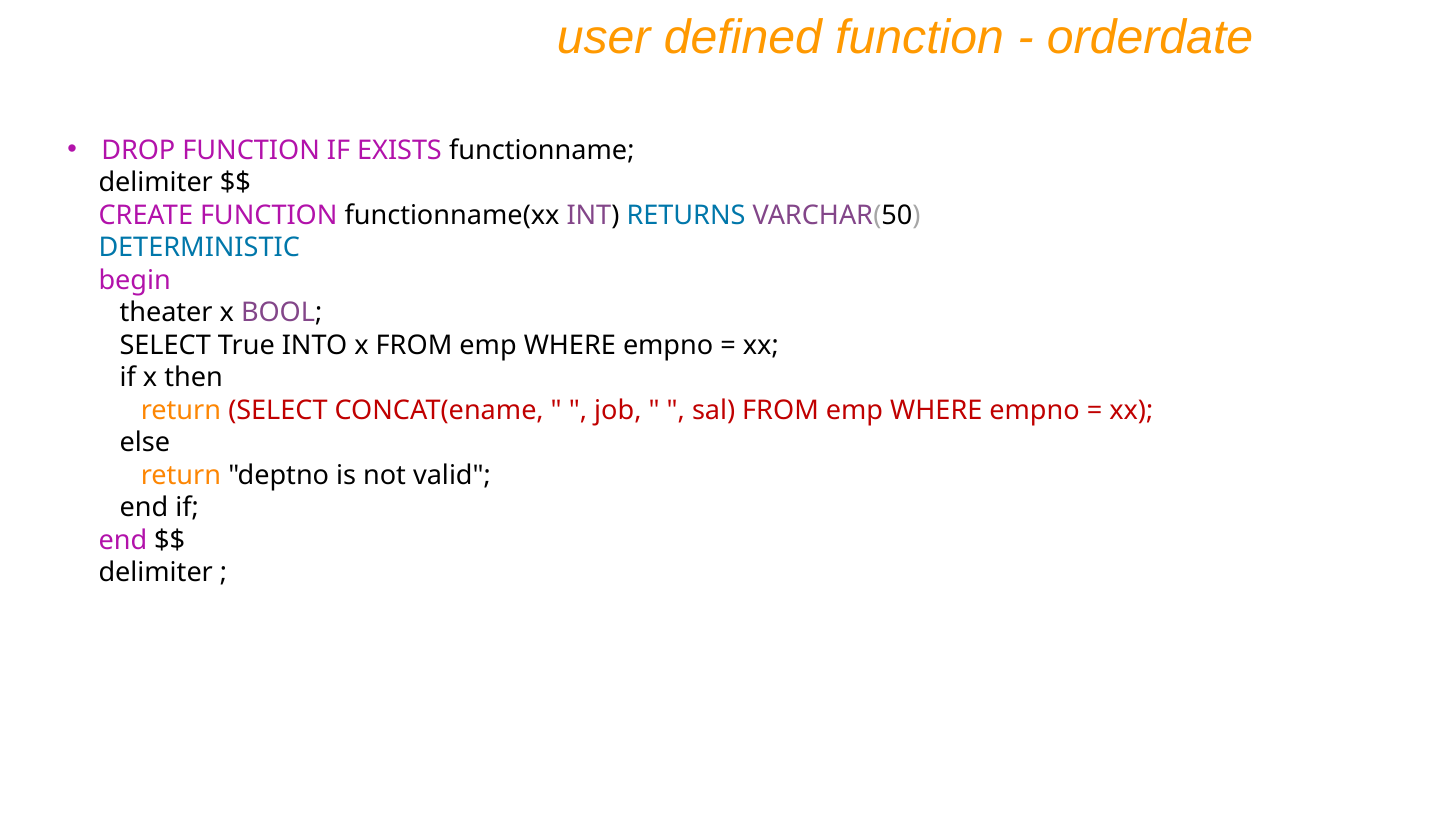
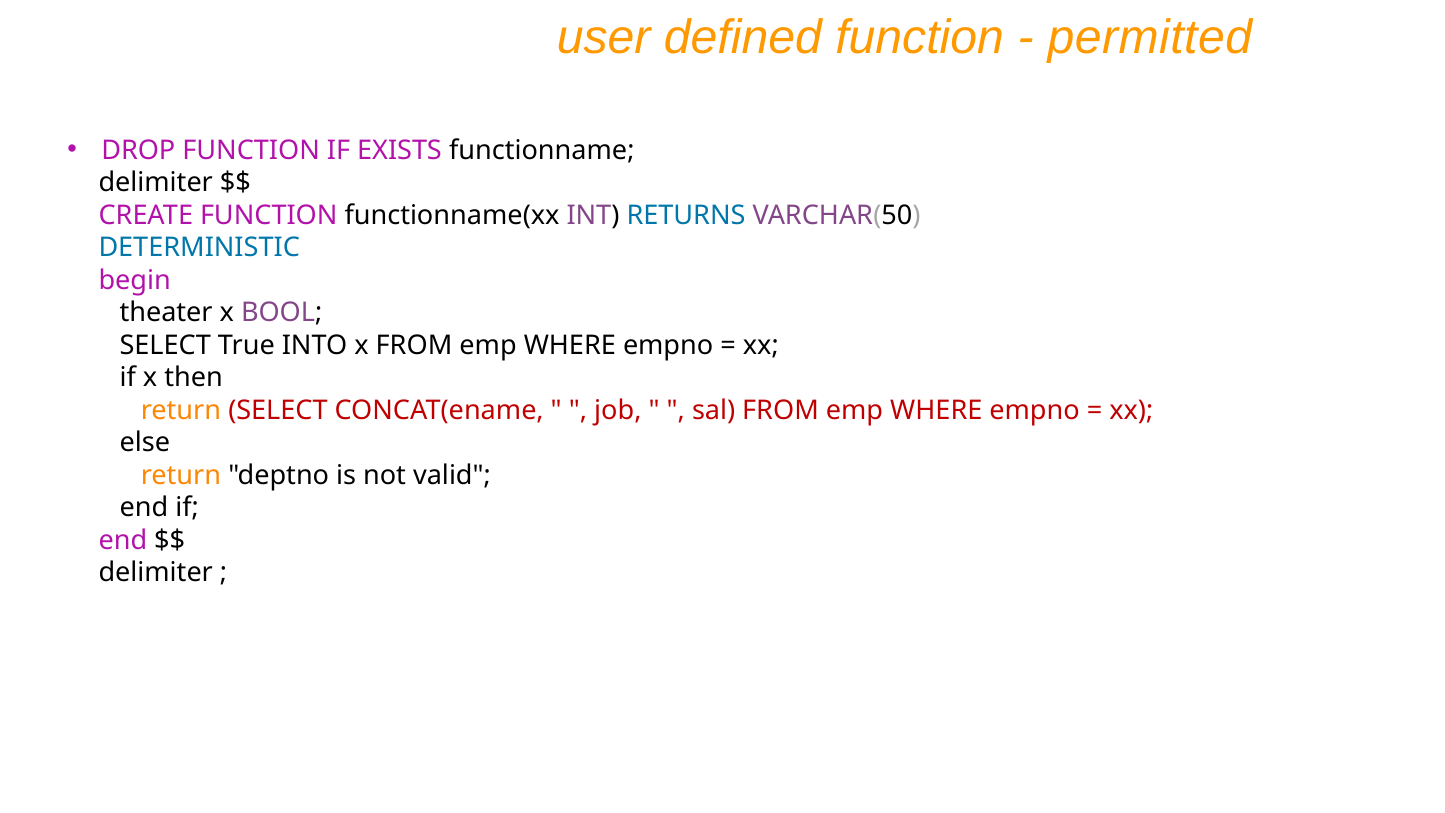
orderdate: orderdate -> permitted (1150, 38)
